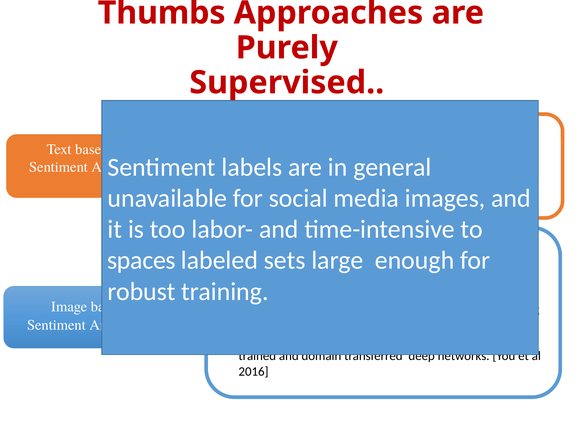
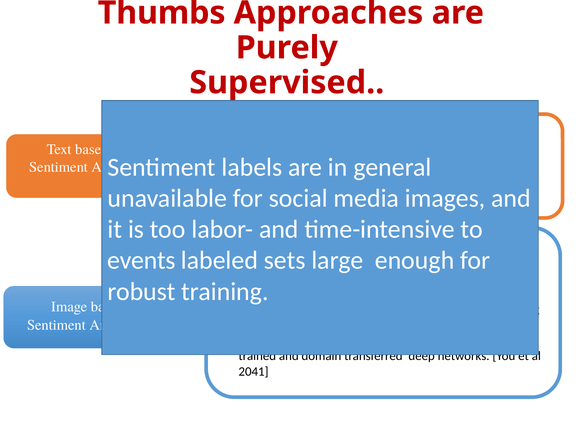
spaces: spaces -> events (141, 261)
2016: 2016 -> 2041 (253, 372)
